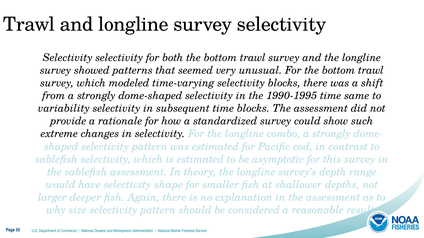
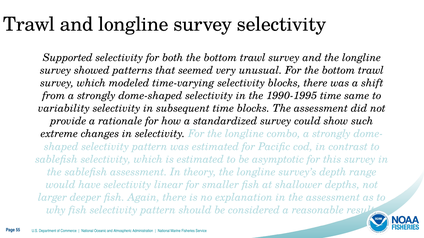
Selectivity: Selectivity -> Supported (68, 58)
shape: shape -> linear (169, 185)
why size: size -> fish (78, 210)
